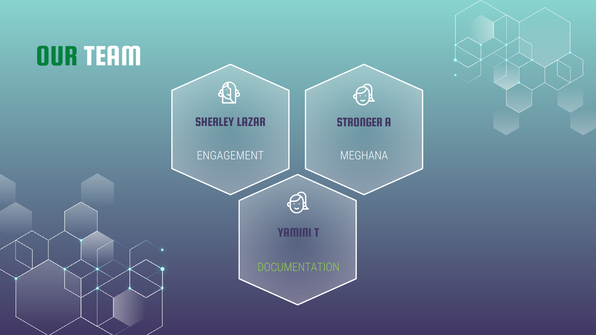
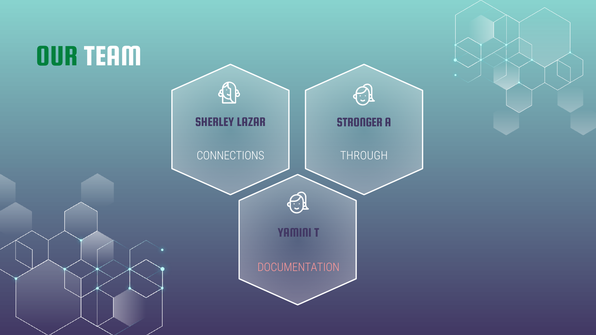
ENGAGEMENT: ENGAGEMENT -> CONNECTIONS (230, 156)
MEGHANA: MEGHANA -> THROUGH (364, 156)
DOCUMENTATION colour: light green -> pink (299, 268)
